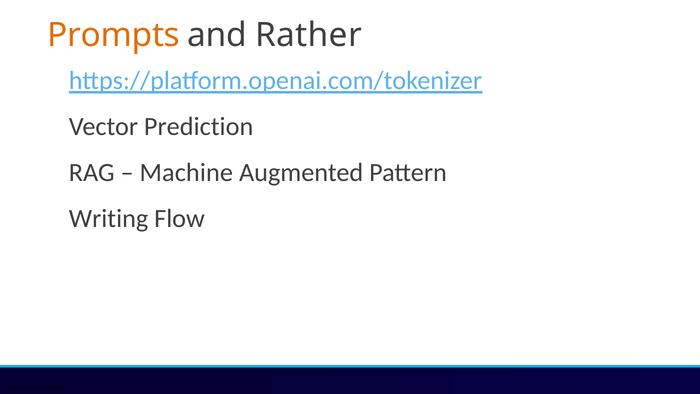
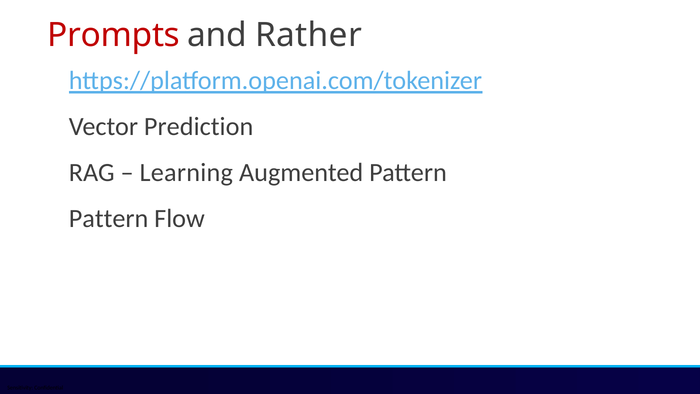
Prompts colour: orange -> red (114, 35)
Machine: Machine -> Learning (186, 173)
Writing: Writing -> Pattern (109, 218)
